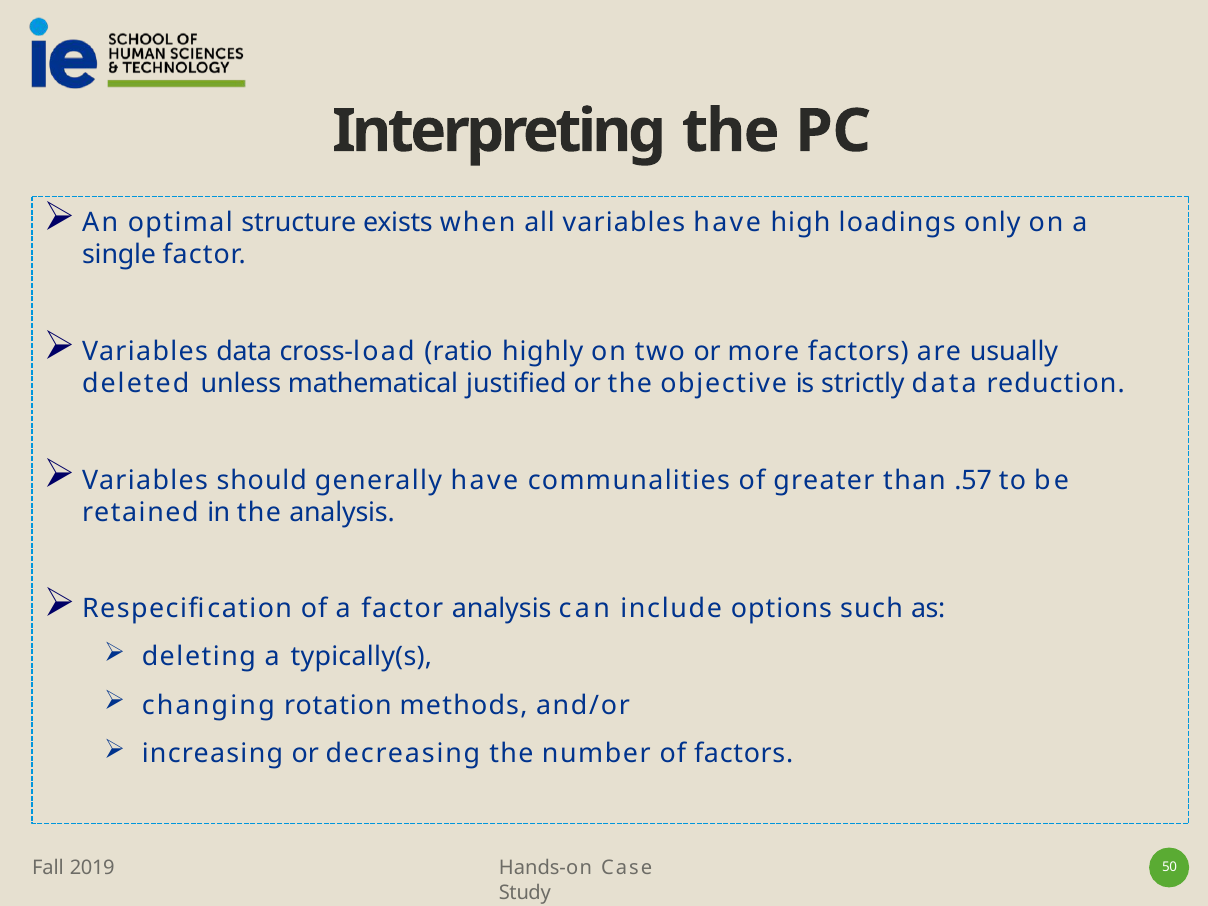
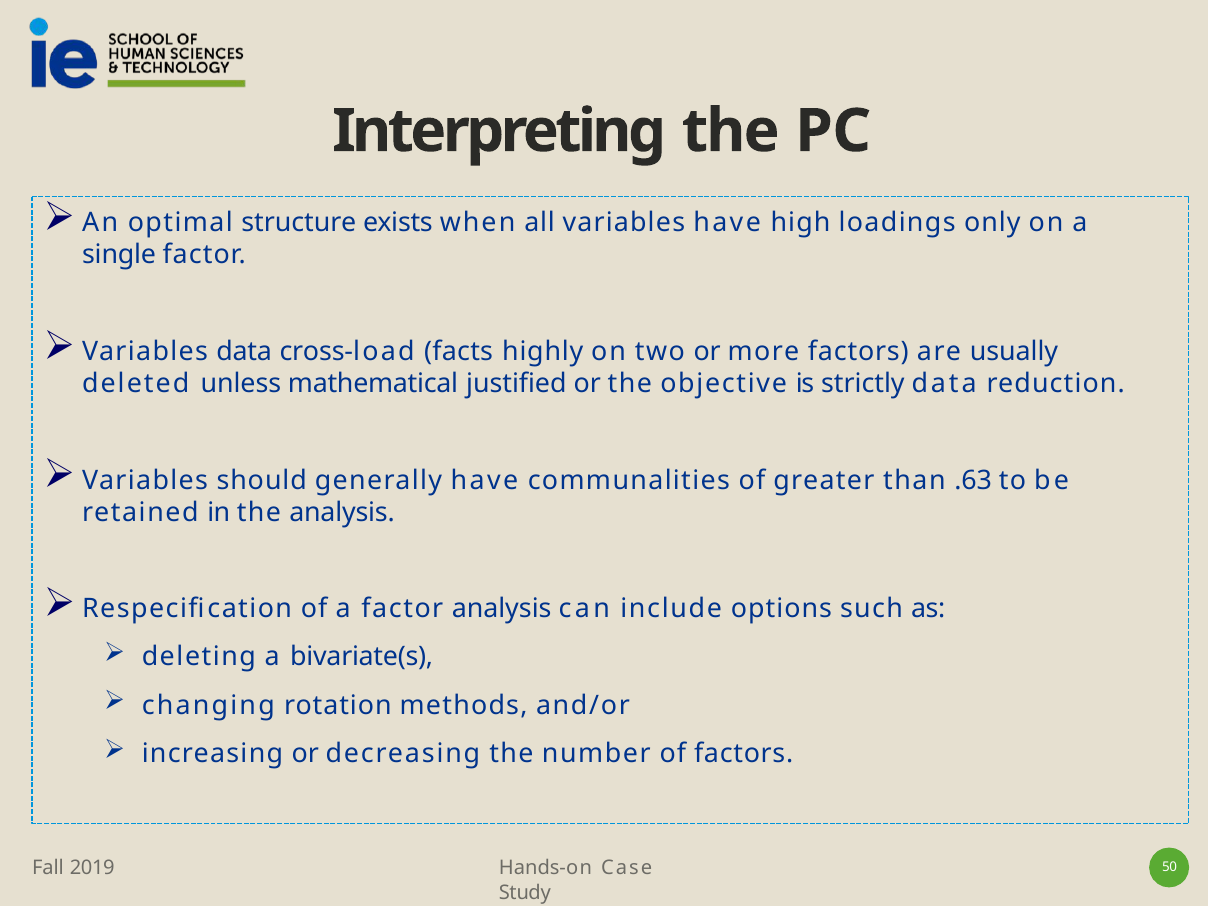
ratio: ratio -> facts (459, 352)
.57: .57 -> .63 (973, 480)
typically(s: typically(s -> bivariate(s (362, 657)
